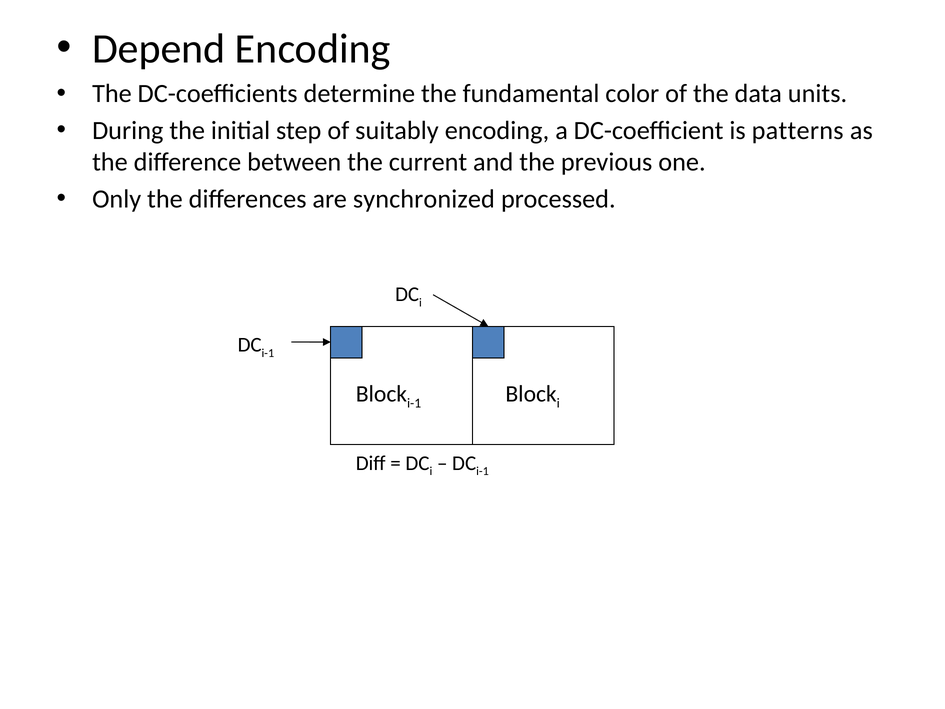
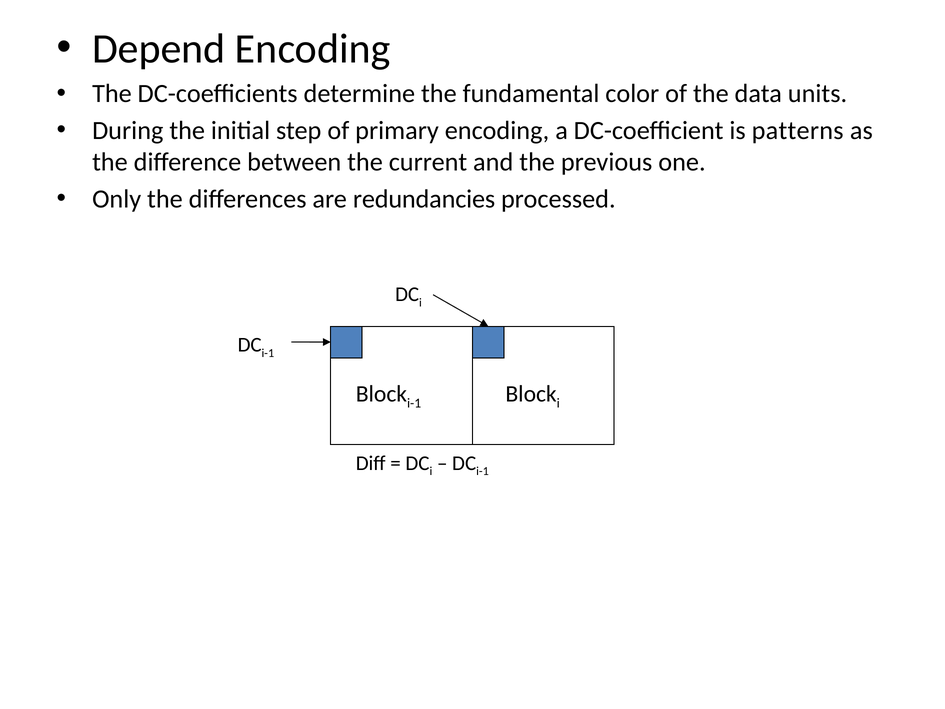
suitably: suitably -> primary (397, 131)
synchronized: synchronized -> redundancies (424, 199)
